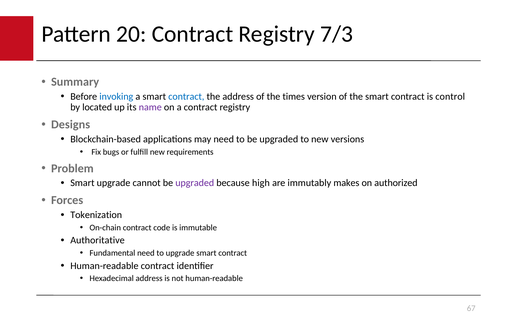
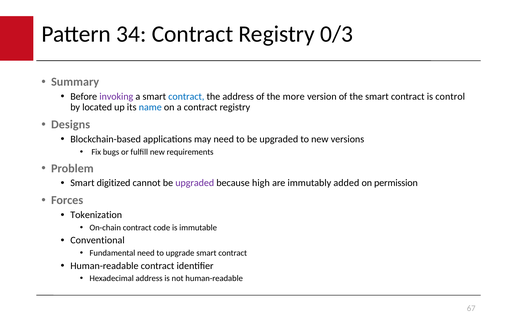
20: 20 -> 34 (131, 34)
7/3: 7/3 -> 0/3 (337, 34)
invoking colour: blue -> purple (116, 96)
times: times -> more (294, 96)
name colour: purple -> blue (150, 107)
Smart upgrade: upgrade -> digitized (114, 183)
makes: makes -> added (346, 183)
authorized: authorized -> permission (396, 183)
Authoritative: Authoritative -> Conventional (98, 240)
